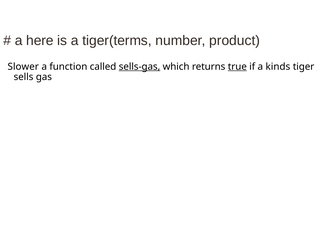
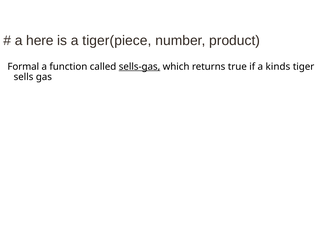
tiger(terms: tiger(terms -> tiger(piece (117, 41)
Slower: Slower -> Formal (23, 67)
true underline: present -> none (237, 67)
